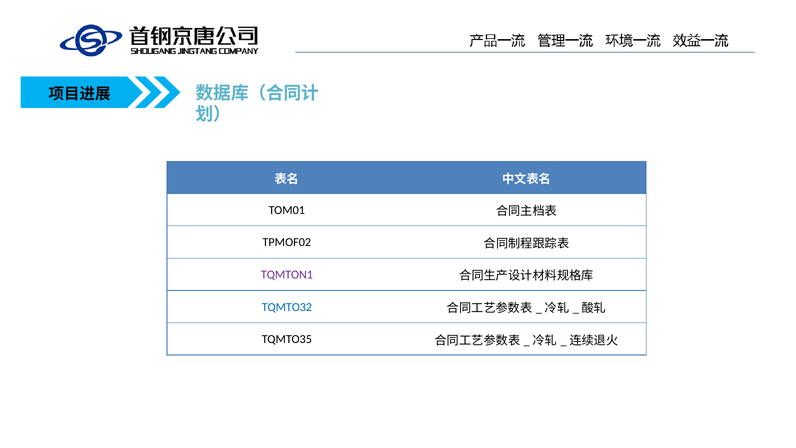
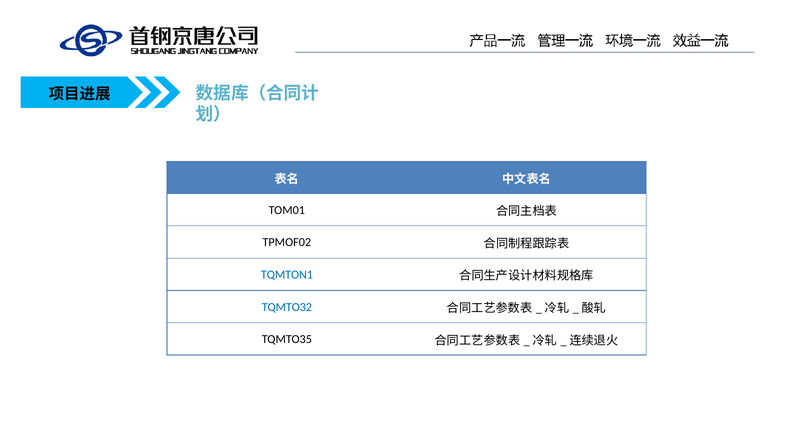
TQMTON1 colour: purple -> blue (287, 275)
